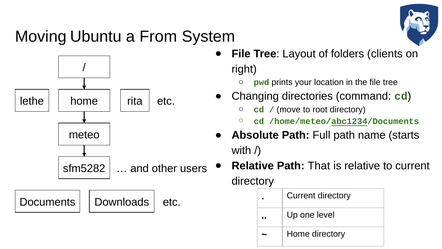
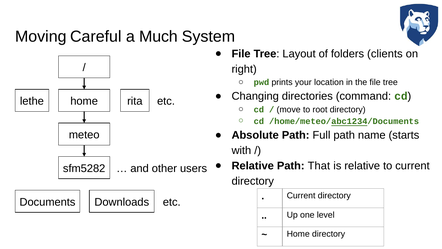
Ubuntu: Ubuntu -> Careful (96, 37)
From: From -> Much (158, 37)
